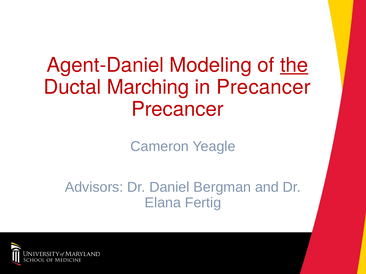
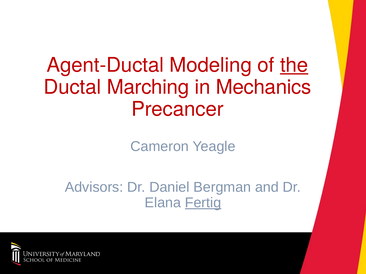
Agent-Daniel: Agent-Daniel -> Agent-Ductal (105, 65)
in Precancer: Precancer -> Mechanics (264, 87)
Fertig underline: none -> present (203, 203)
